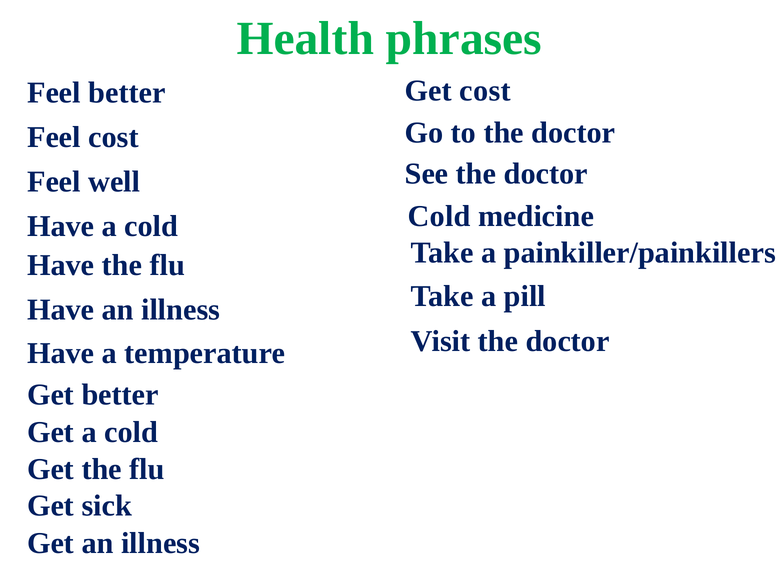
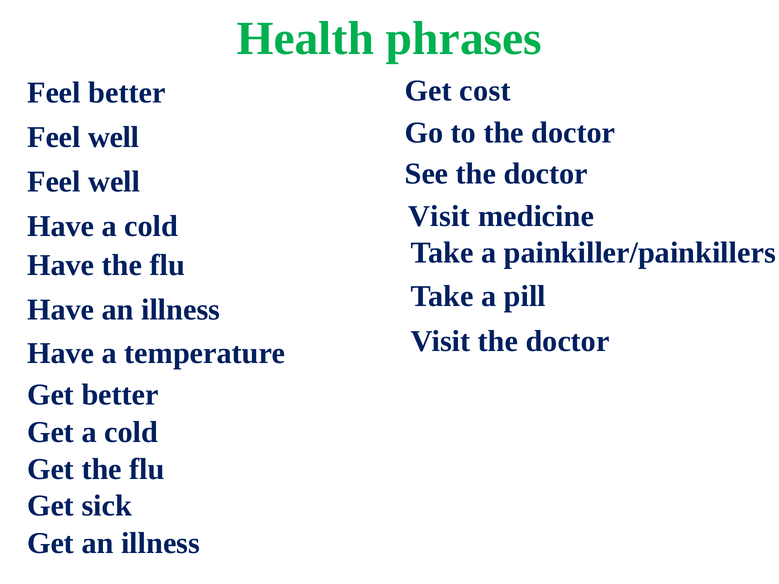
cost: cost -> well (114, 137)
Cold: Cold -> Visit (439, 216)
